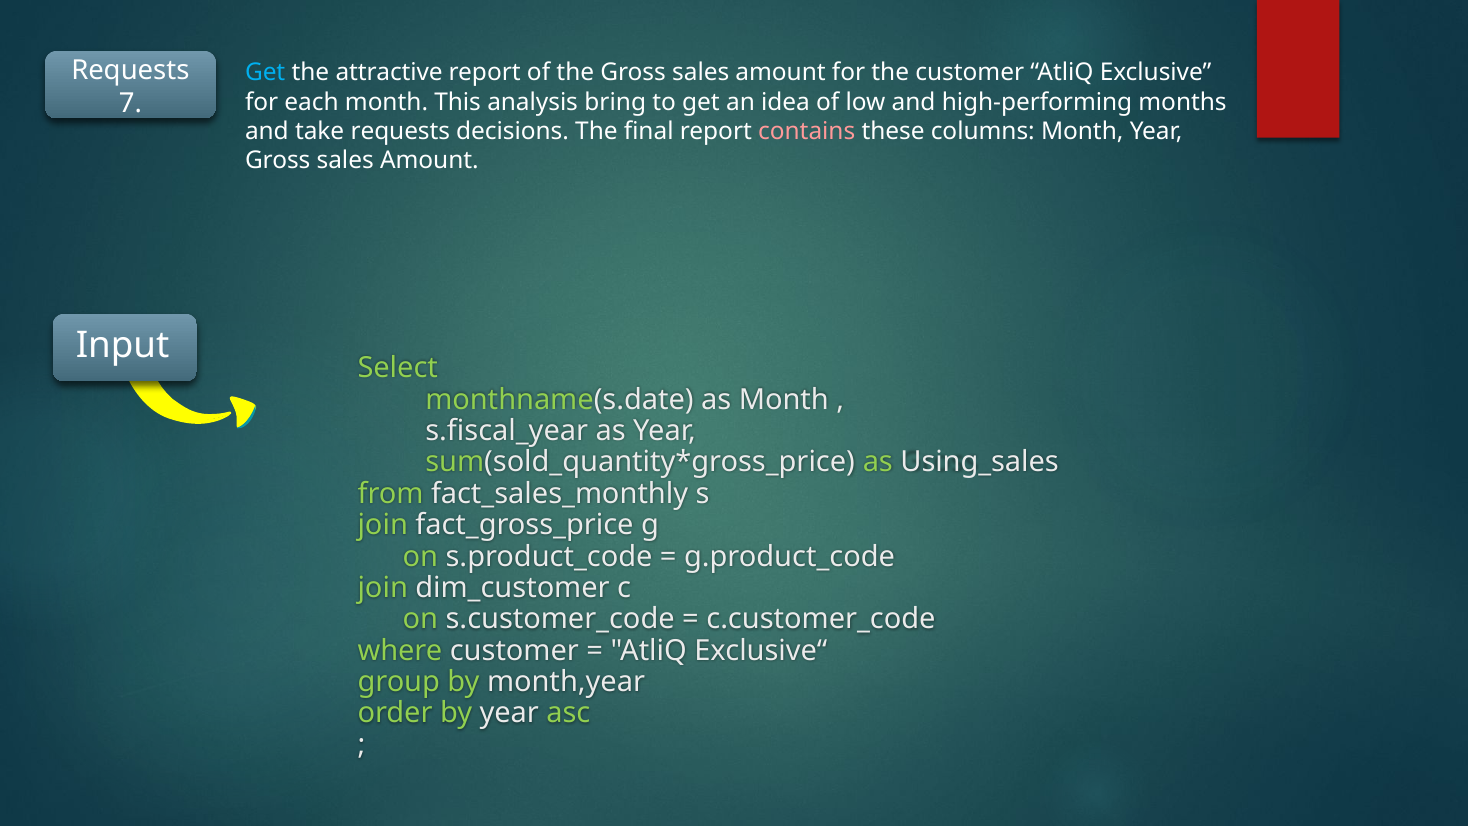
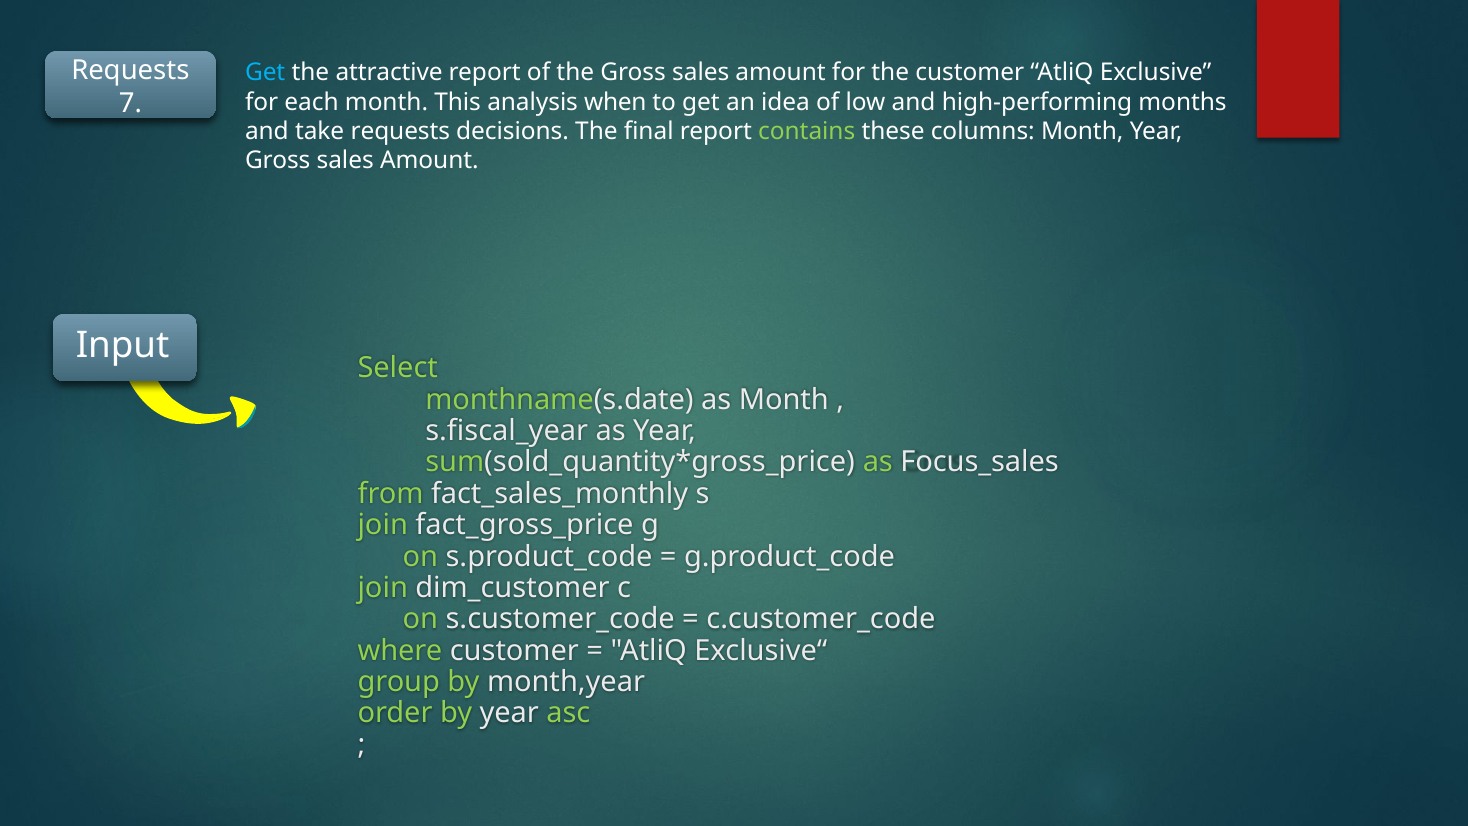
bring: bring -> when (615, 102)
contains colour: pink -> light green (807, 131)
Using_sales: Using_sales -> Focus_sales (980, 462)
